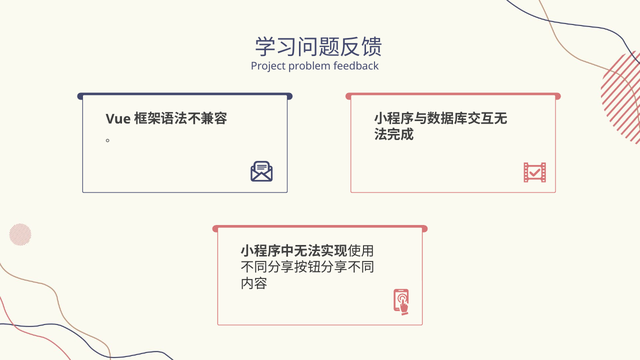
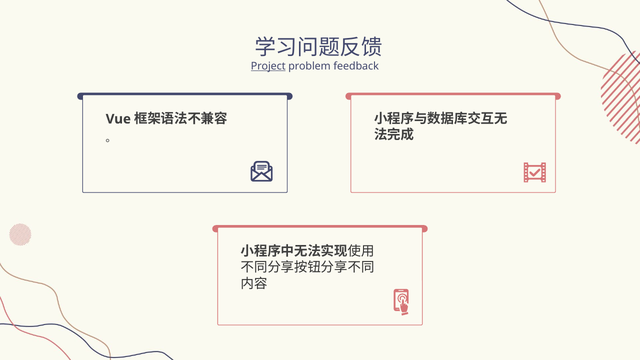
Project underline: none -> present (268, 66)
